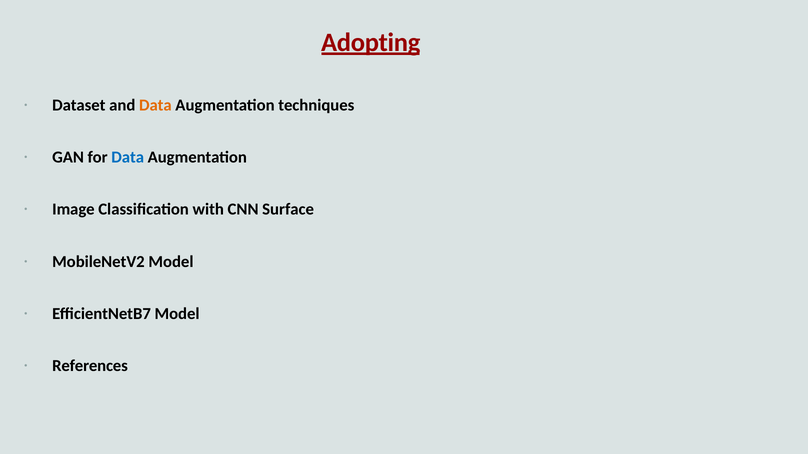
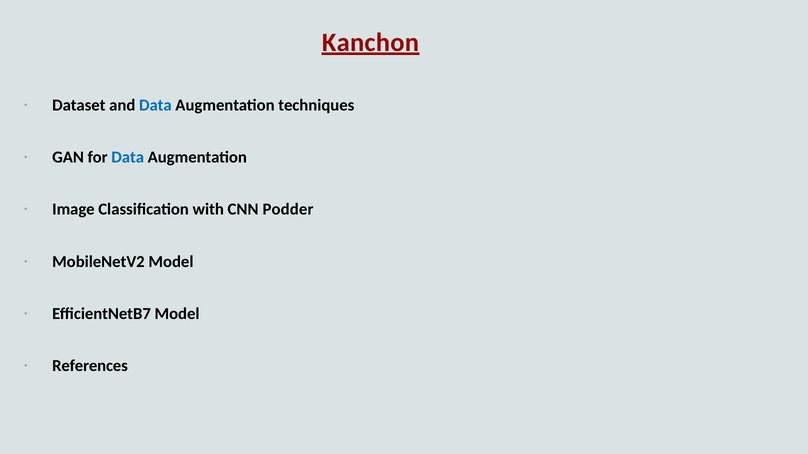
Adopting: Adopting -> Kanchon (370, 43)
Data colour: orange -> blue (155, 105)
Surface: Surface -> Podder (288, 210)
